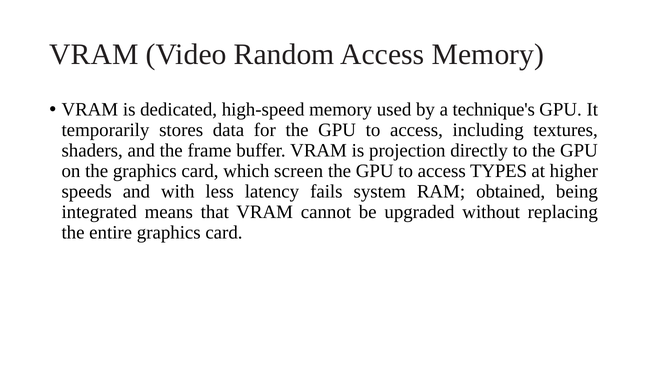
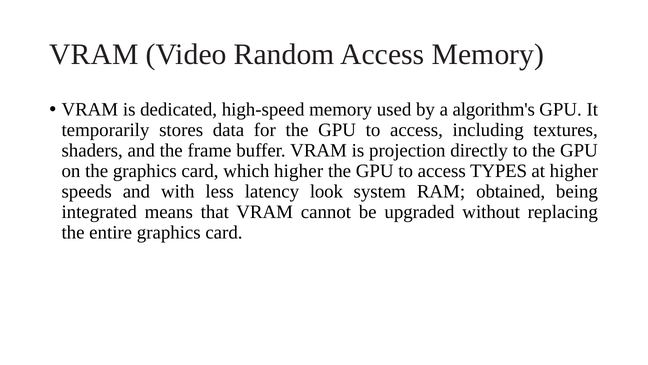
technique's: technique's -> algorithm's (494, 110)
which screen: screen -> higher (299, 171)
fails: fails -> look (326, 191)
